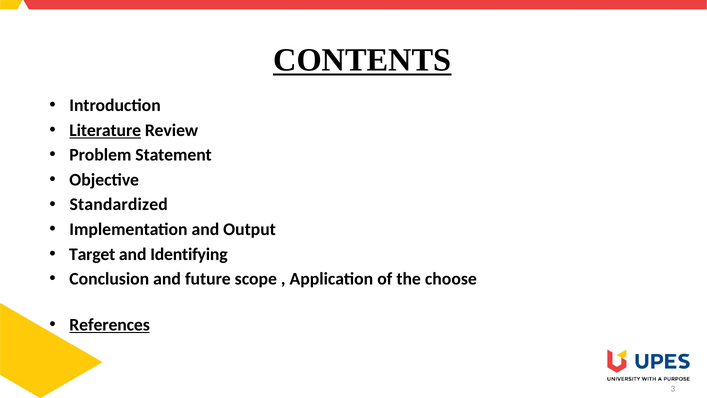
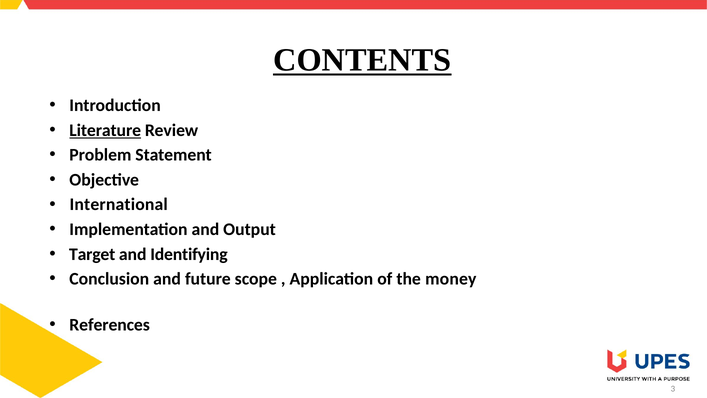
Standardized: Standardized -> International (119, 204)
choose: choose -> money (451, 279)
References underline: present -> none (110, 325)
